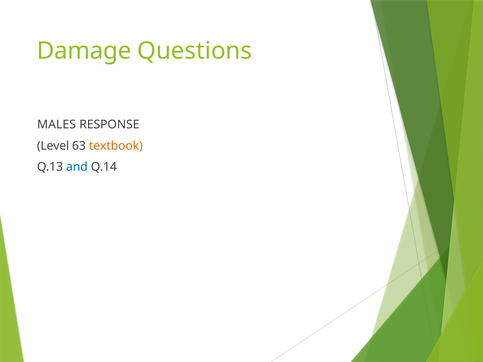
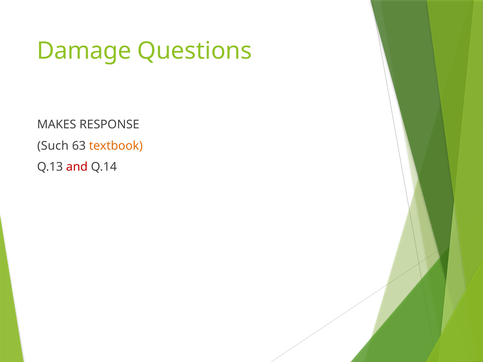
MALES: MALES -> MAKES (57, 125)
Level: Level -> Such (53, 146)
and colour: blue -> red (77, 167)
